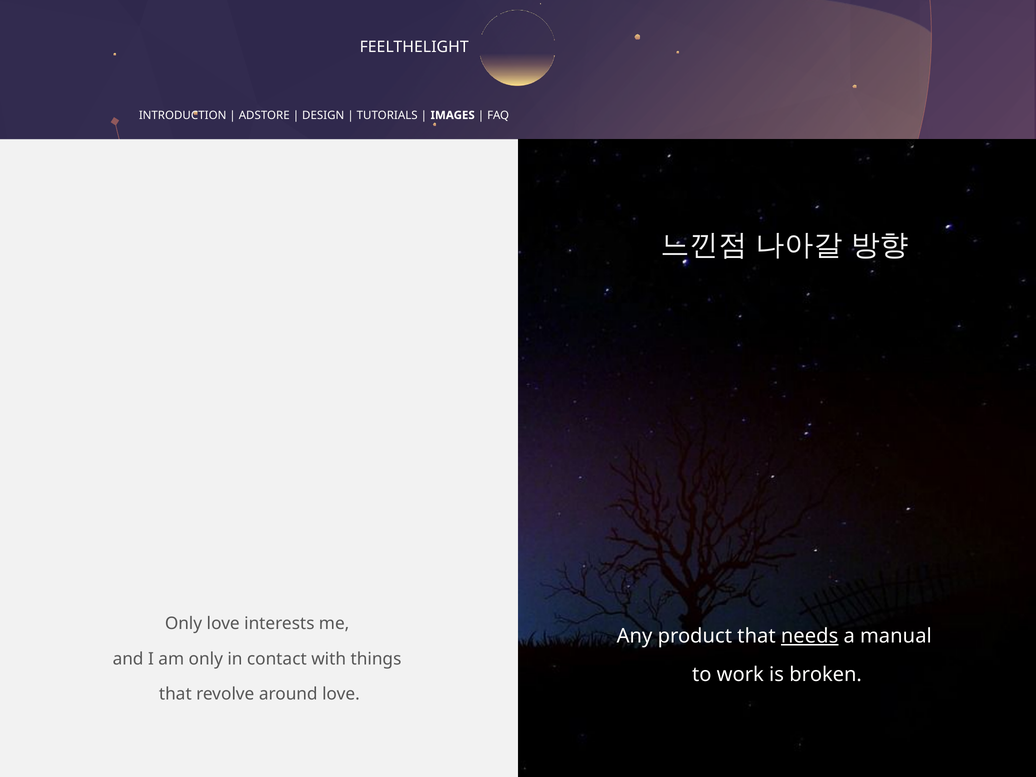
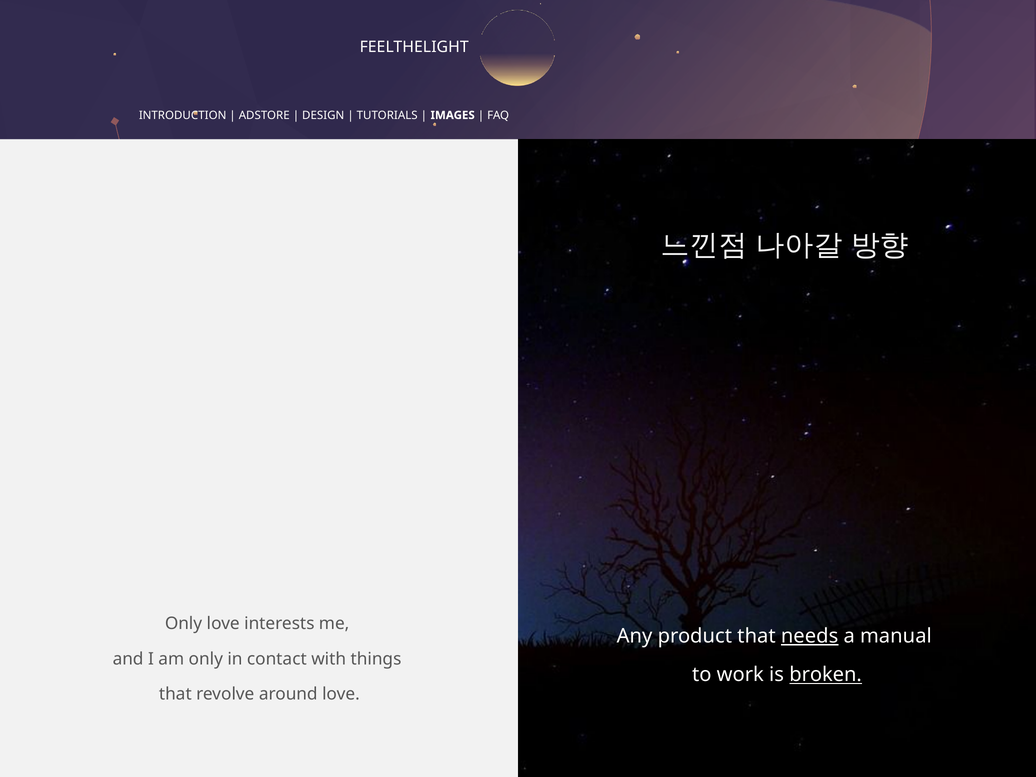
broken underline: none -> present (826, 675)
